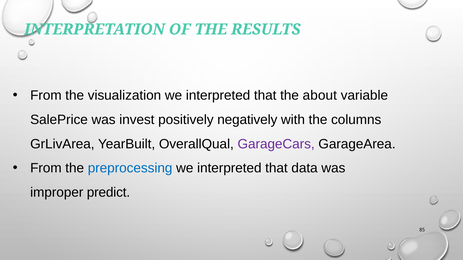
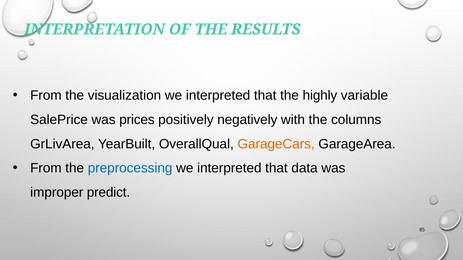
about: about -> highly (320, 96)
invest: invest -> prices (137, 120)
GarageCars colour: purple -> orange (276, 144)
